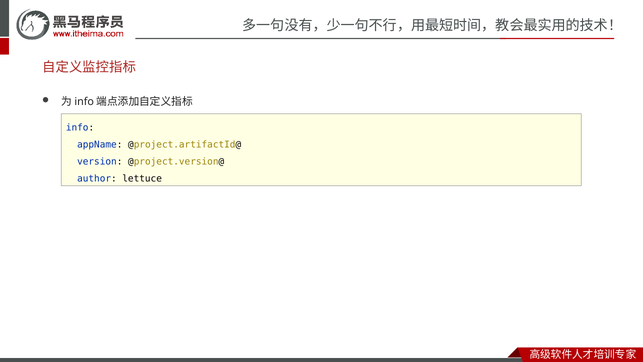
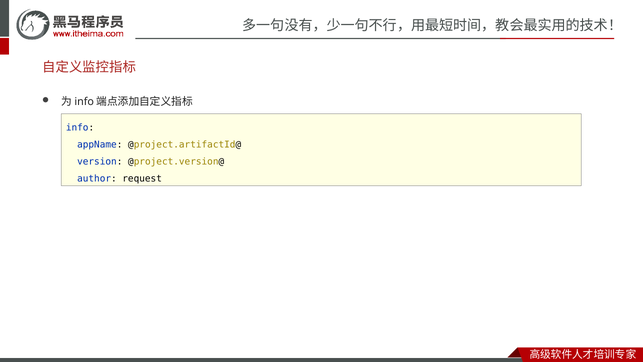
lettuce: lettuce -> request (142, 178)
